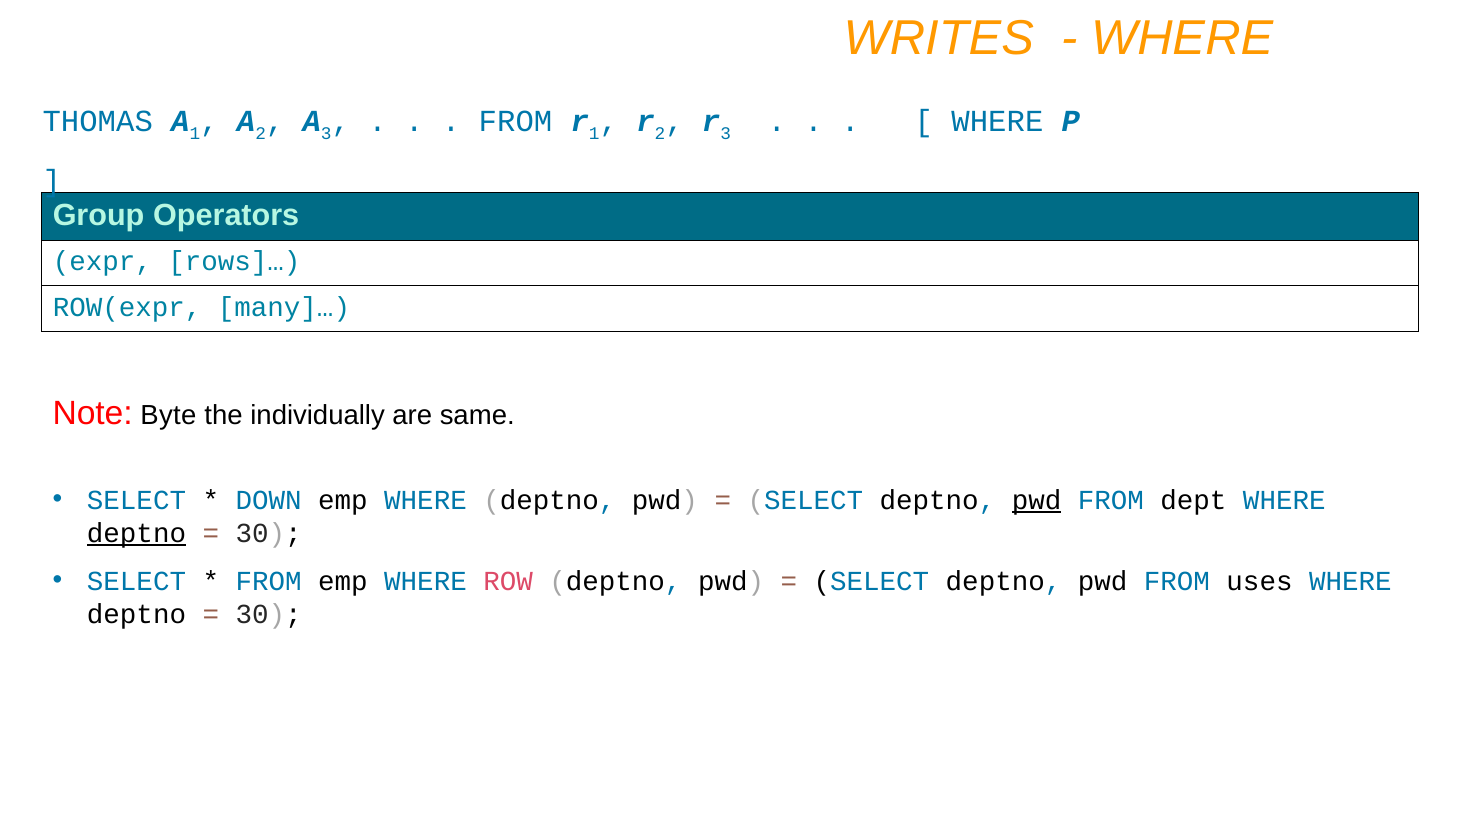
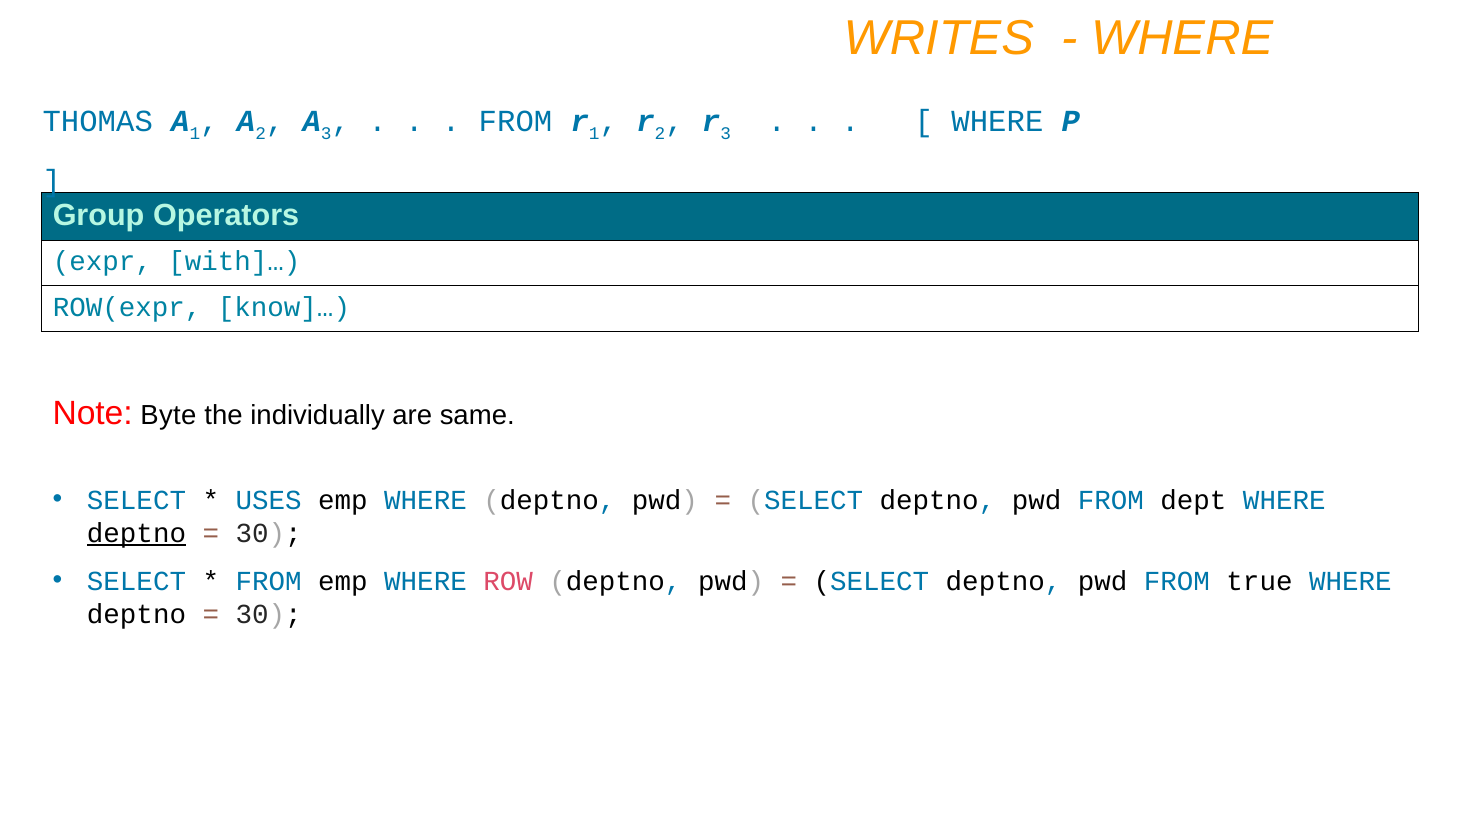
rows]…: rows]… -> with]… (234, 261)
many]…: many]… -> know]… (284, 307)
DOWN: DOWN -> USES (269, 500)
pwd underline: present -> none (1037, 500)
uses: uses -> true (1260, 581)
